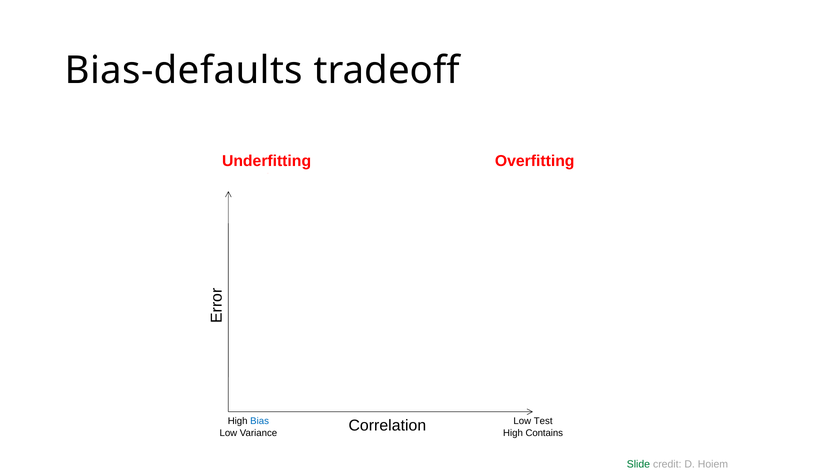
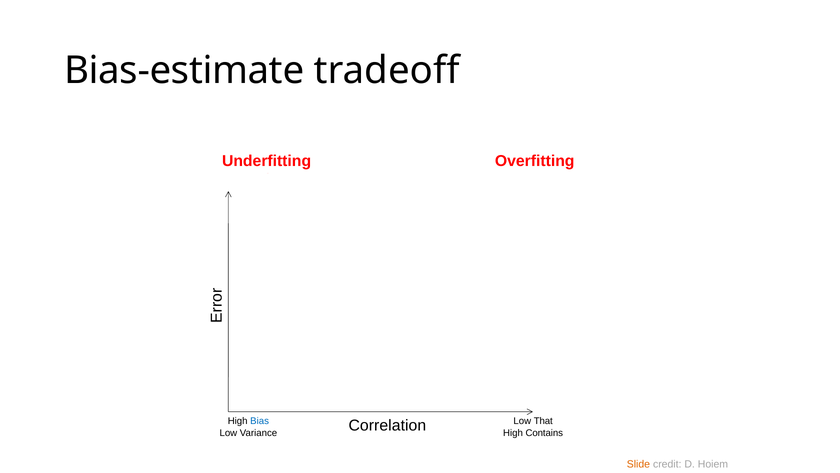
Bias-defaults: Bias-defaults -> Bias-estimate (184, 71)
Low Test: Test -> That (543, 421)
Slide colour: green -> orange (638, 464)
